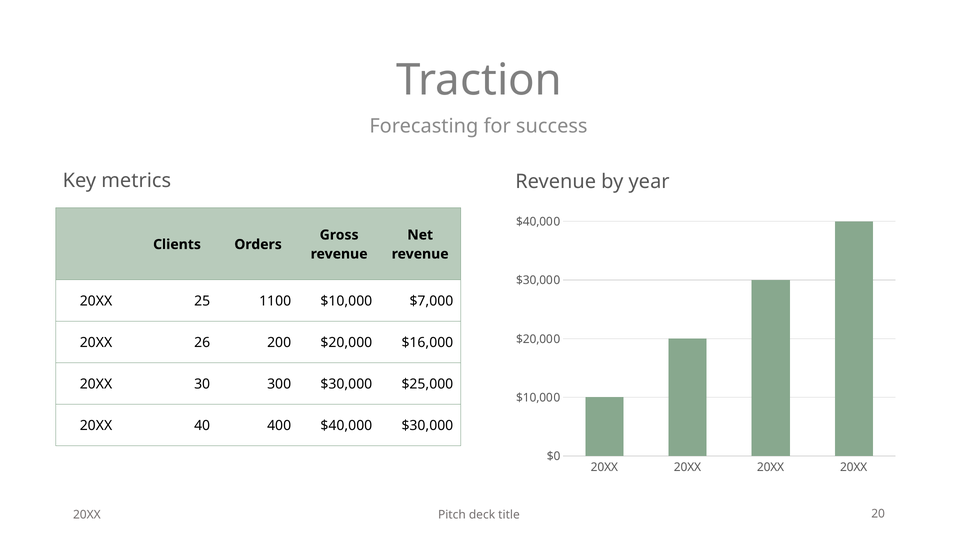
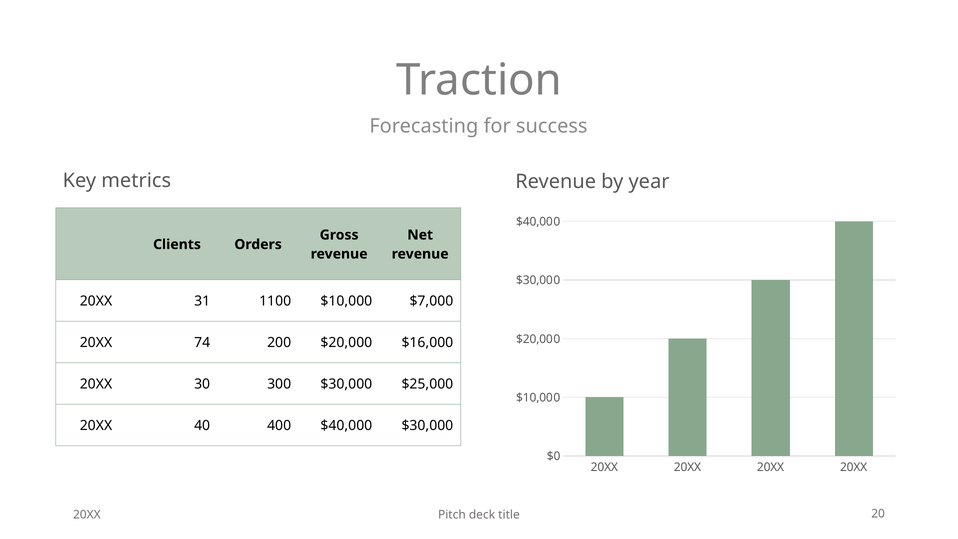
25: 25 -> 31 (202, 301)
26: 26 -> 74 (202, 343)
